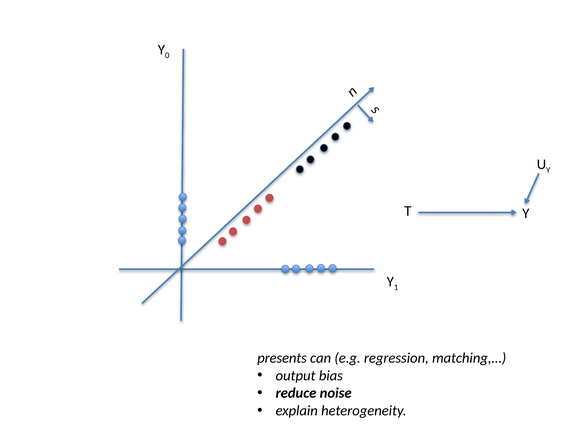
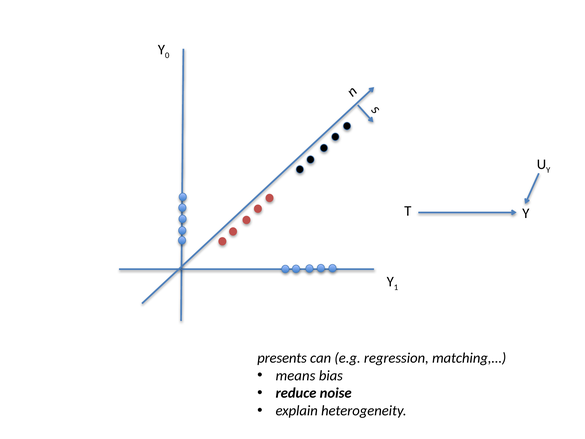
output: output -> means (296, 375)
